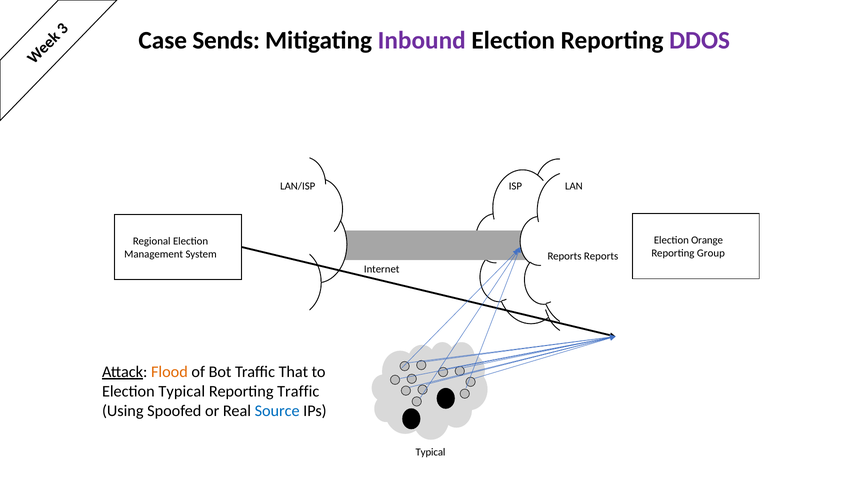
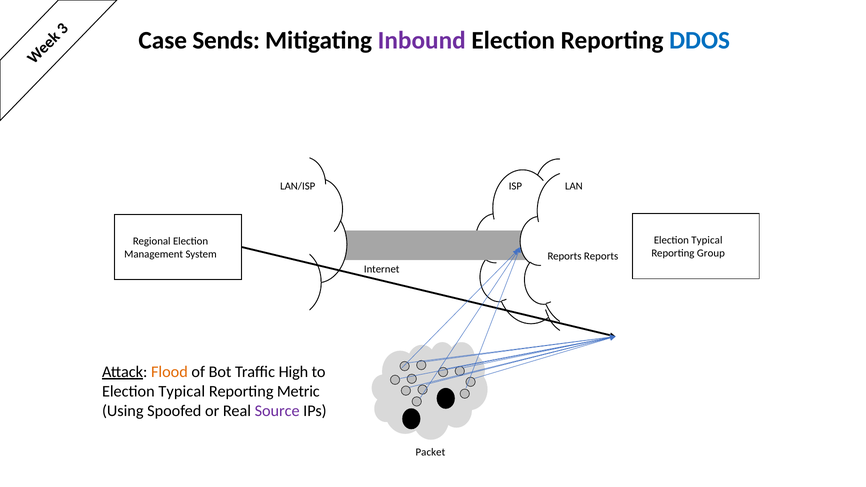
DDOS colour: purple -> blue (700, 40)
Orange: Orange -> Typical (707, 240)
That: That -> High (293, 372)
Reporting Traffic: Traffic -> Metric (298, 391)
Source colour: blue -> purple (277, 411)
Typical: Typical -> Packet (430, 452)
